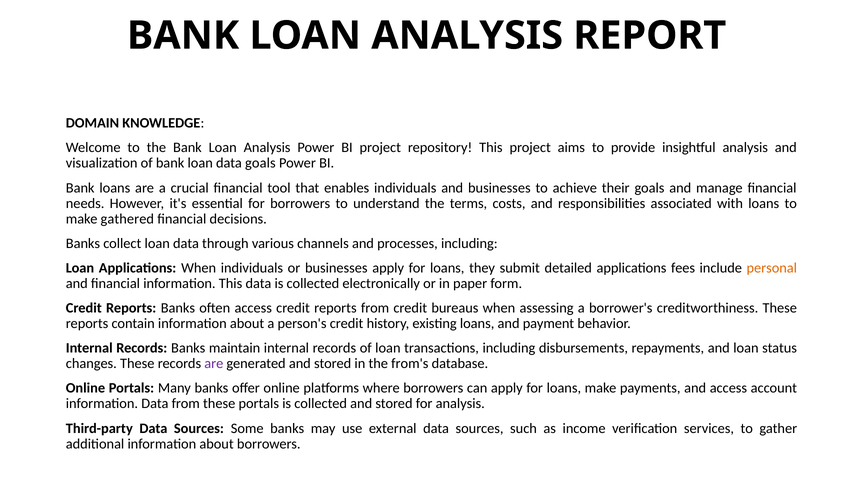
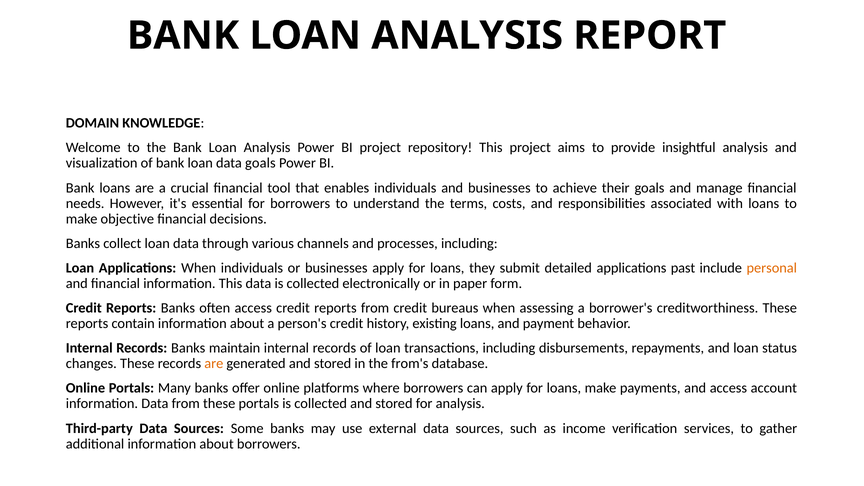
gathered: gathered -> objective (127, 219)
fees: fees -> past (683, 268)
are colour: purple -> orange (214, 364)
